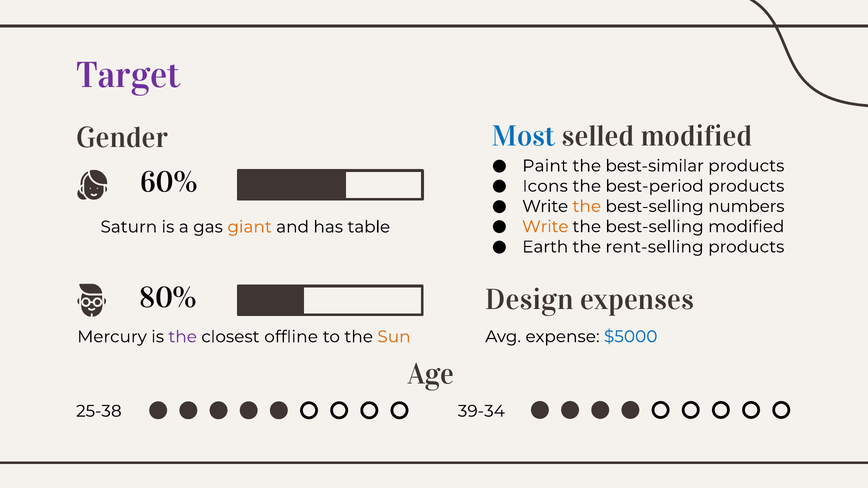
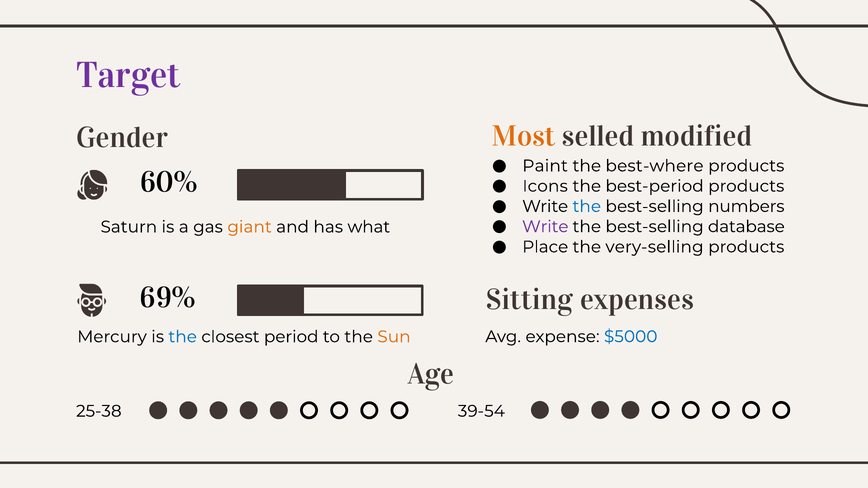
Most colour: blue -> orange (524, 136)
best-similar: best-similar -> best-where (654, 166)
the colour: orange -> blue (587, 206)
Write colour: orange -> purple (545, 227)
best-selling modified: modified -> database (746, 227)
table: table -> what (369, 227)
Earth: Earth -> Place (545, 247)
rent-selling: rent-selling -> very-selling (655, 247)
80%: 80% -> 69% (167, 298)
Design: Design -> Sitting (529, 300)
the colour: purple -> blue (183, 337)
offline: offline -> period (291, 337)
39-34: 39-34 -> 39-54 (481, 411)
